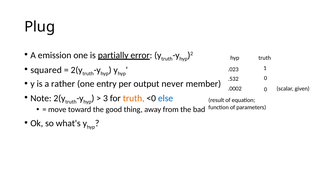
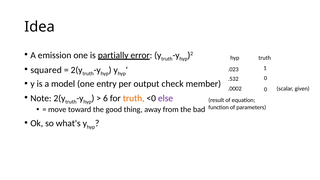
Plug: Plug -> Idea (40, 27)
rather: rather -> model (63, 84)
never: never -> check (173, 84)
3: 3 -> 6 (105, 98)
else colour: blue -> purple (166, 98)
